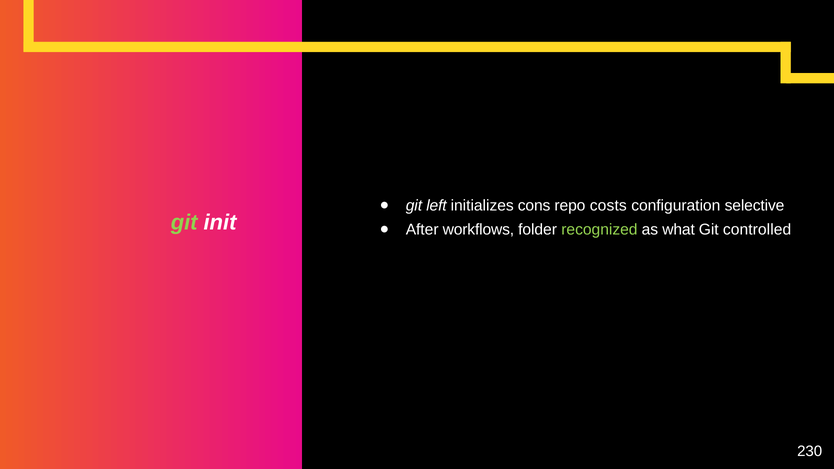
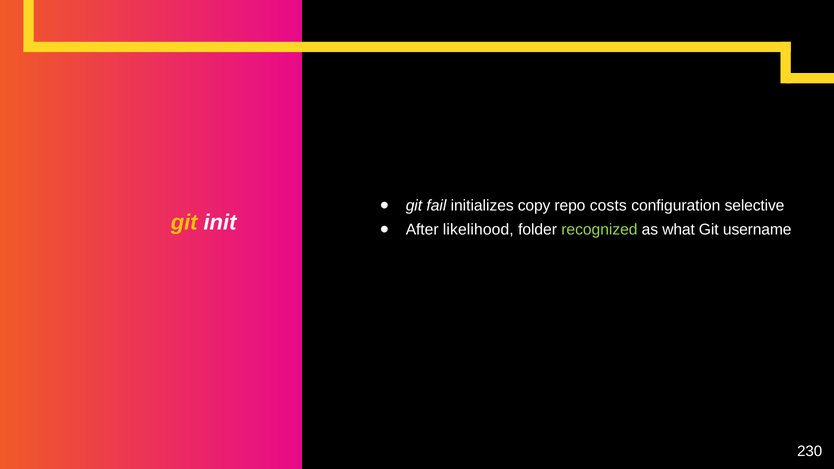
left: left -> fail (436, 206)
cons: cons -> copy (534, 206)
git colour: light green -> yellow (184, 223)
workflows: workflows -> likelihood (478, 229)
controlled: controlled -> username (757, 229)
